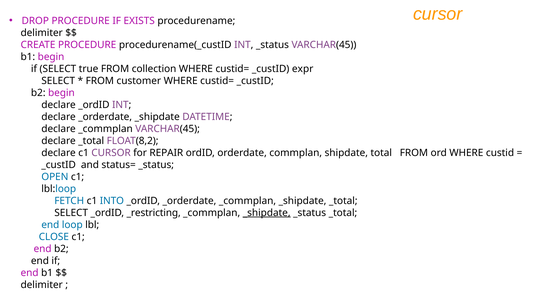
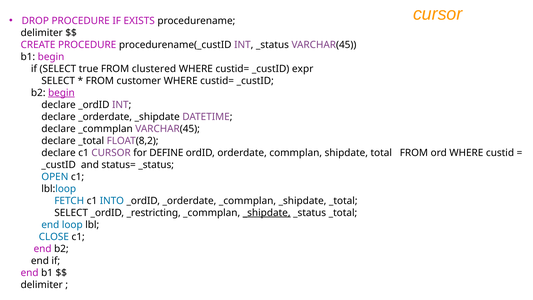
collection: collection -> clustered (154, 69)
begin underline: none -> present (61, 93)
REPAIR: REPAIR -> DEFINE (166, 153)
